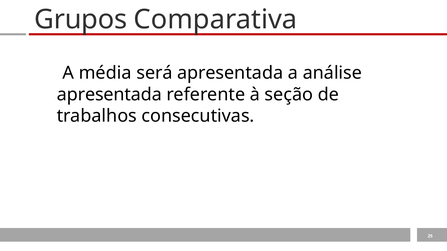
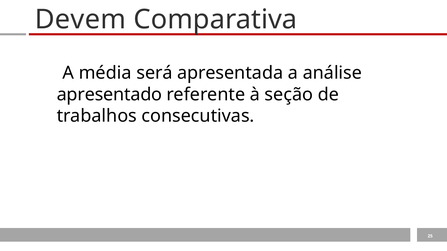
Grupos: Grupos -> Devem (80, 20)
apresentada: apresentada -> apresentado (109, 95)
